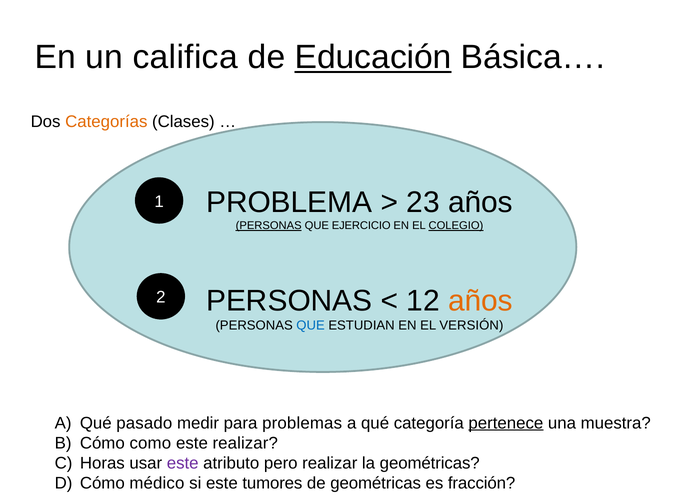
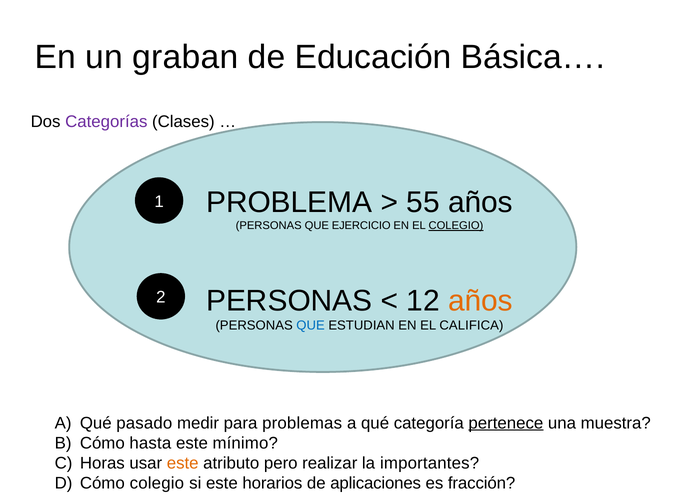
califica: califica -> graban (185, 57)
Educación underline: present -> none (373, 57)
Categorías colour: orange -> purple (106, 122)
23: 23 -> 55 (423, 203)
PERSONAS underline: present -> none (269, 226)
VERSIÓN: VERSIÓN -> CALIFICA (471, 326)
como: como -> hasta (150, 444)
este realizar: realizar -> mínimo (245, 444)
este colour: purple -> orange (183, 464)
la geométricas: geométricas -> importantes (430, 464)
Cómo médico: médico -> colegio (157, 484)
tumores: tumores -> horarios (272, 484)
de geométricas: geométricas -> aplicaciones (376, 484)
